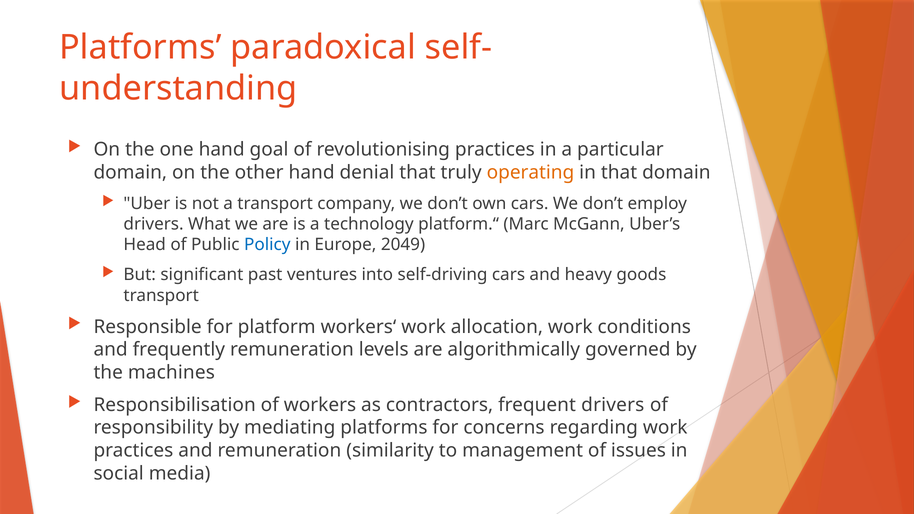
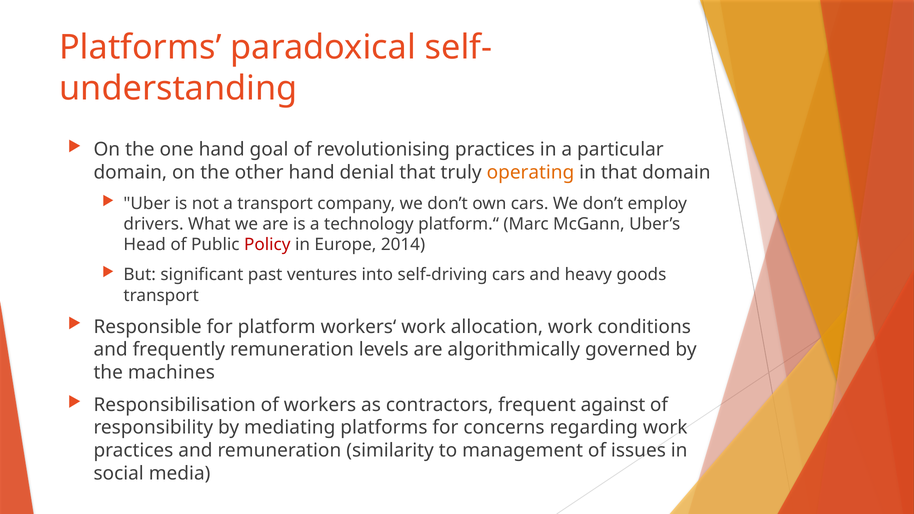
Policy colour: blue -> red (267, 245)
2049: 2049 -> 2014 (403, 245)
frequent drivers: drivers -> against (613, 405)
